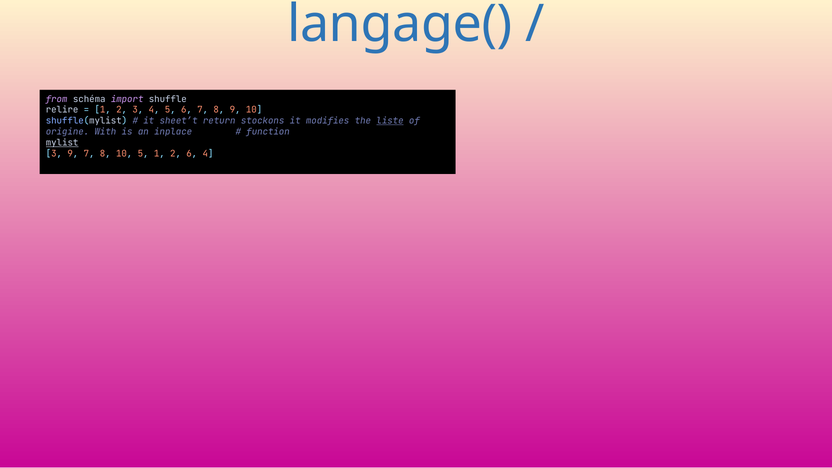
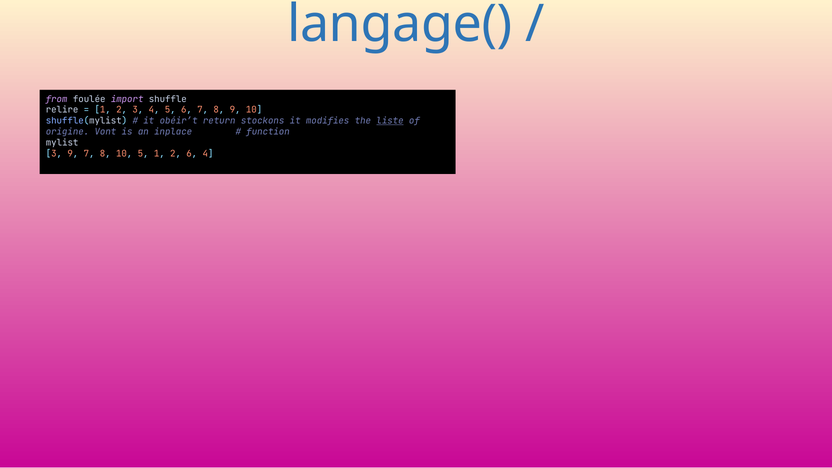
schéma: schéma -> foulée (89, 99)
sheet’t: sheet’t -> obéir’t (179, 121)
With: With -> Vont (105, 132)
mylist underline: present -> none (62, 143)
